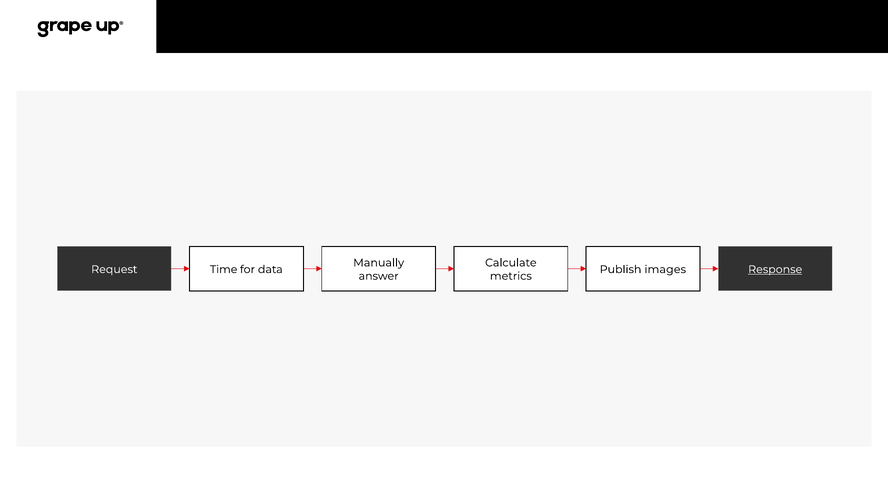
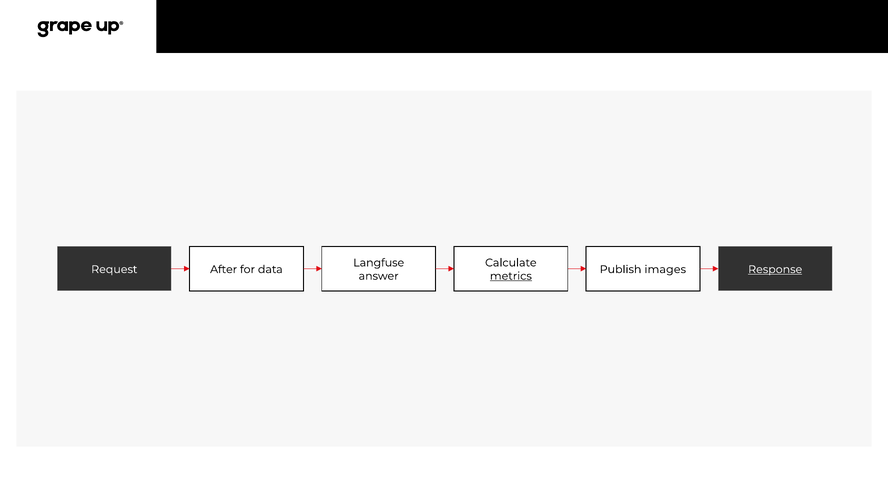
Manually: Manually -> Langfuse (379, 262)
Time: Time -> After (224, 269)
metrics underline: none -> present (511, 276)
